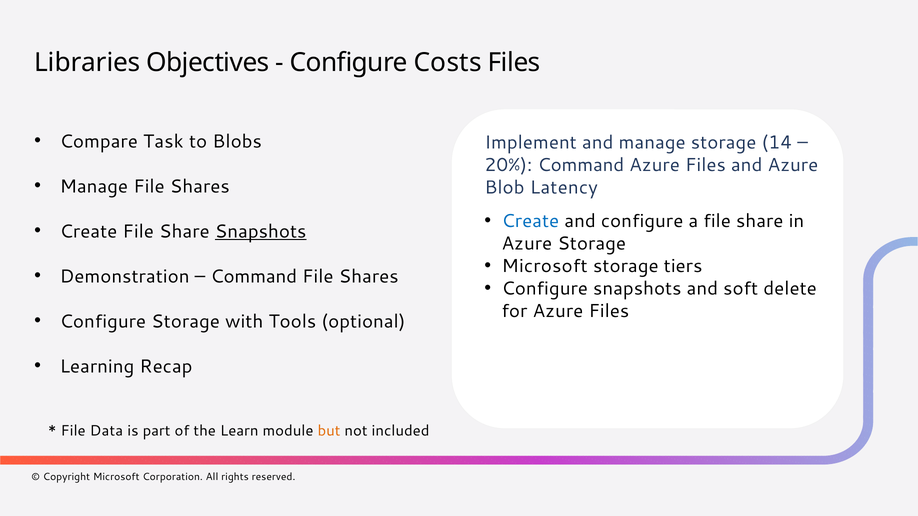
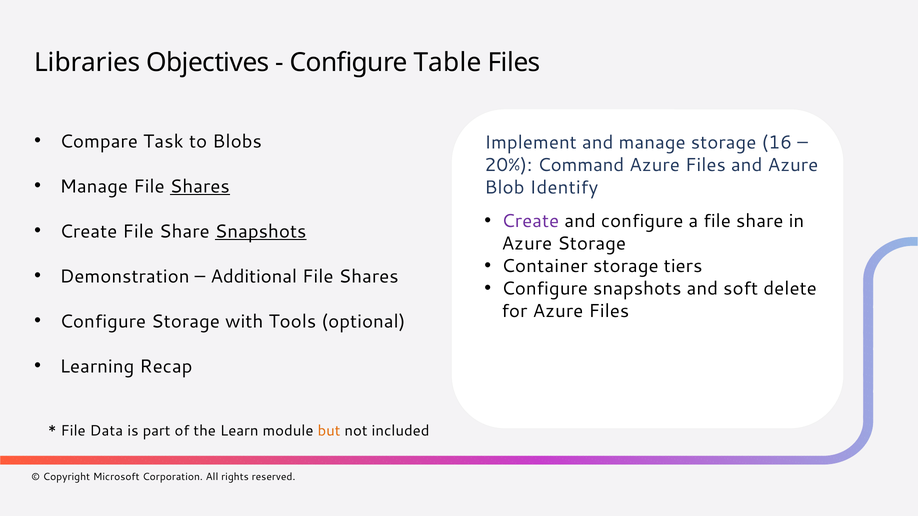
Costs: Costs -> Table (448, 63)
14: 14 -> 16 (777, 143)
Shares underline: none -> present (200, 186)
Latency: Latency -> Identify (564, 188)
Create colour: blue -> purple (530, 221)
Microsoft: Microsoft -> Container (545, 266)
Command: Command -> Additional (254, 276)
